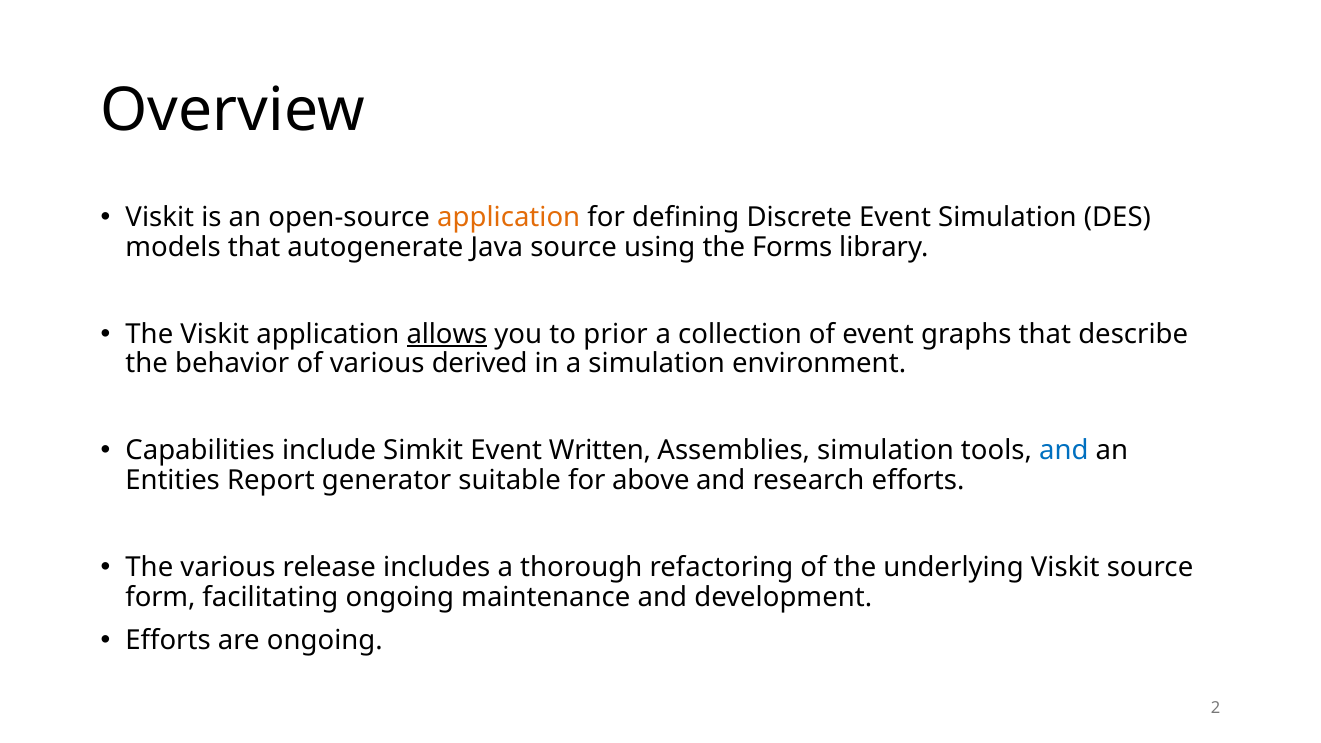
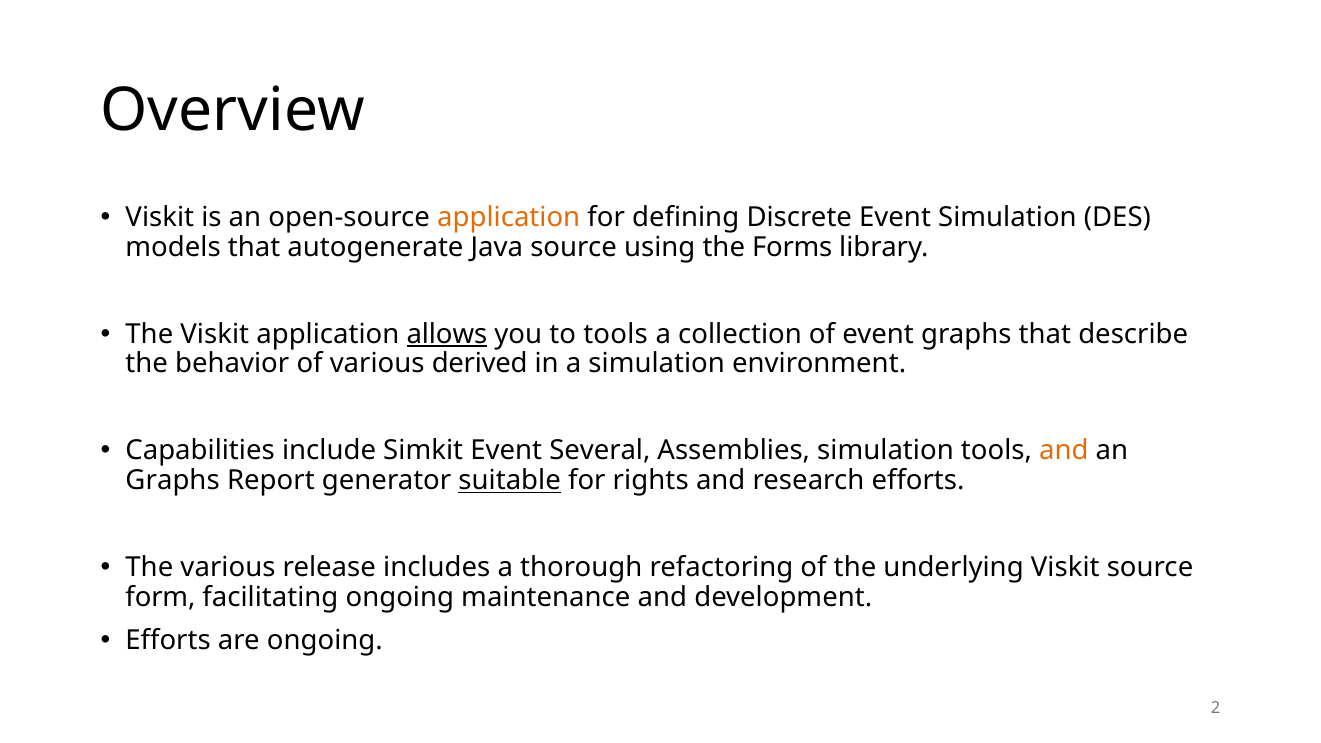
to prior: prior -> tools (616, 334)
Written: Written -> Several (600, 451)
and colour: blue -> orange (1064, 451)
Entities: Entities -> Graphs (173, 481)
suitable underline: none -> present (510, 481)
above: above -> rights (651, 481)
